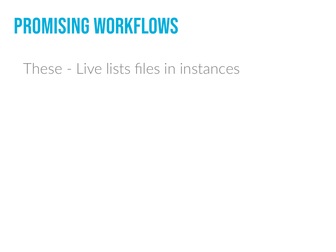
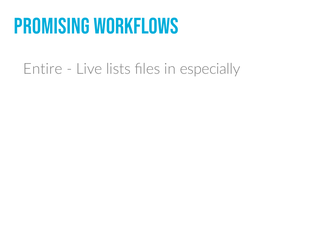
These: These -> Entire (43, 69)
instances: instances -> especially (210, 69)
